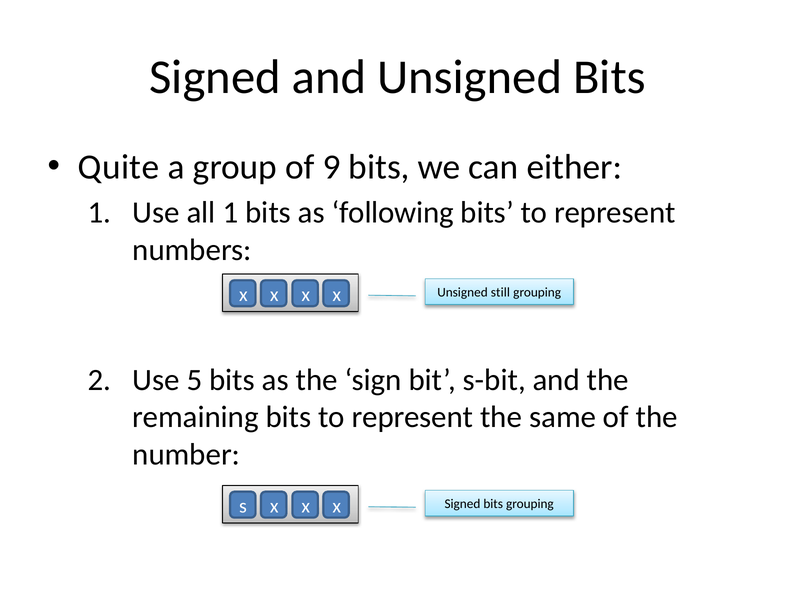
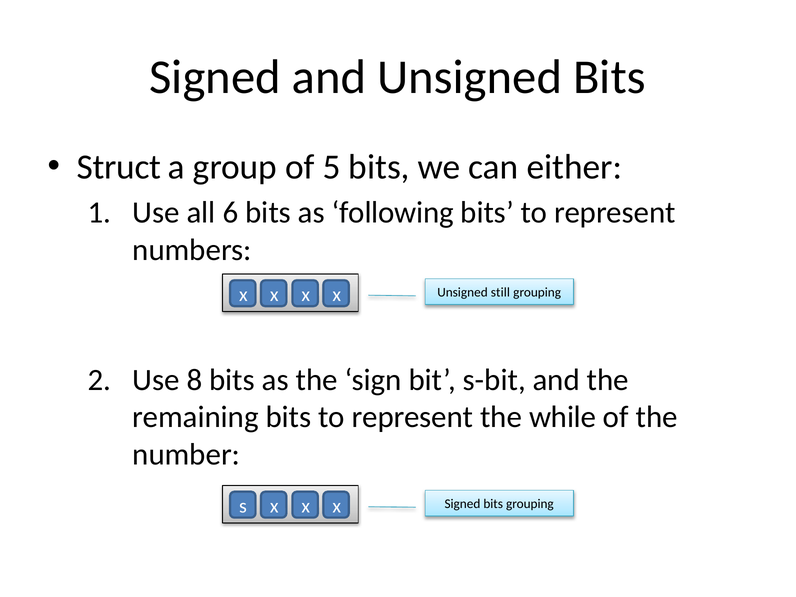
Quite: Quite -> Struct (119, 167)
9: 9 -> 5 (332, 167)
all 1: 1 -> 6 (230, 213)
5: 5 -> 8 (194, 380)
same: same -> while (563, 417)
